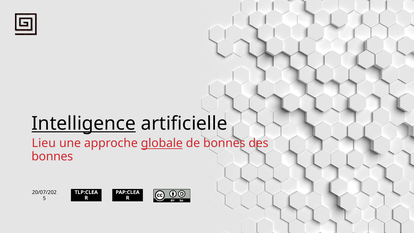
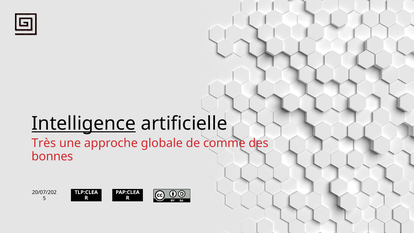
Lieu: Lieu -> Très (44, 143)
globale underline: present -> none (162, 143)
de bonnes: bonnes -> comme (224, 143)
